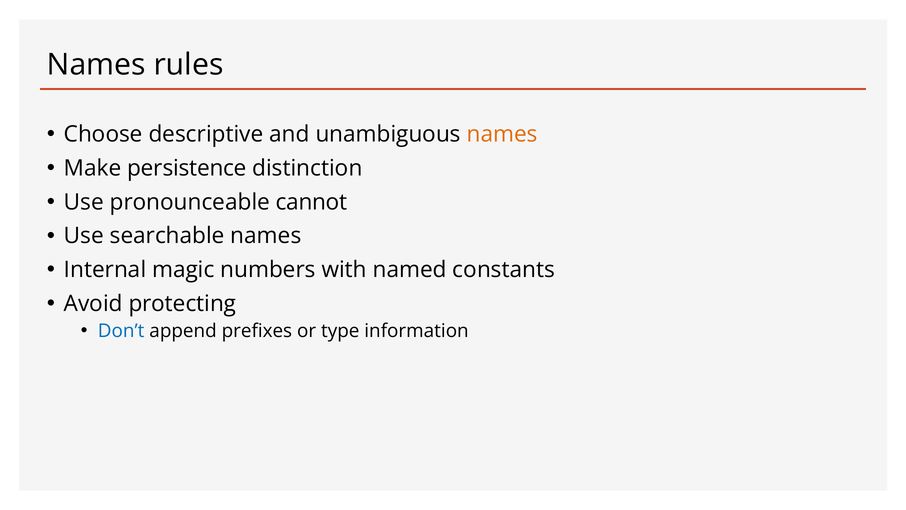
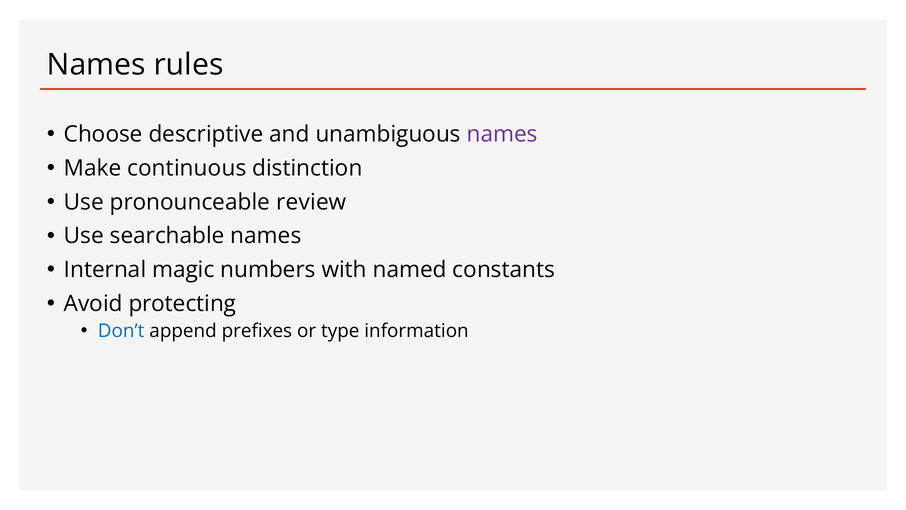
names colour: orange -> purple (502, 134)
persistence: persistence -> continuous (187, 168)
cannot: cannot -> review (311, 202)
